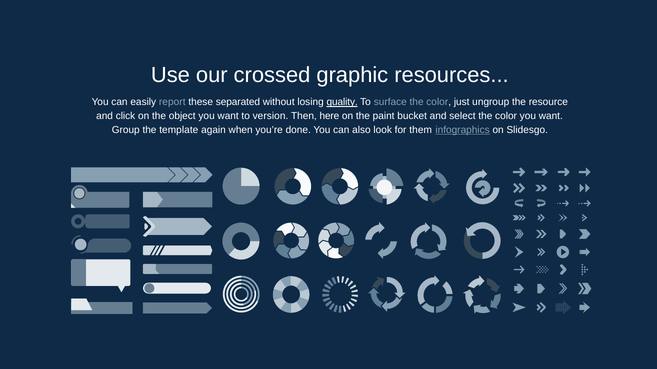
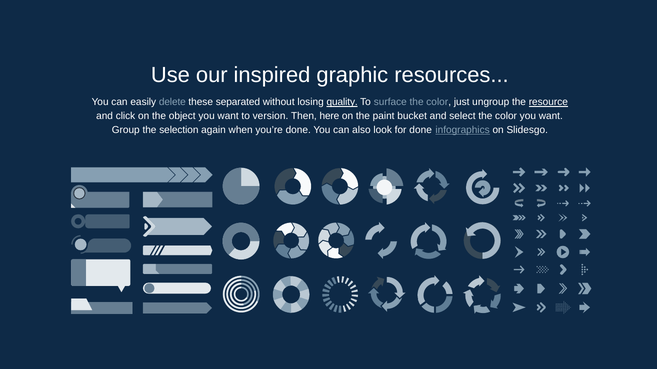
crossed: crossed -> inspired (272, 75)
report: report -> delete (172, 102)
resource underline: none -> present (548, 102)
template: template -> selection (179, 130)
for them: them -> done (421, 130)
